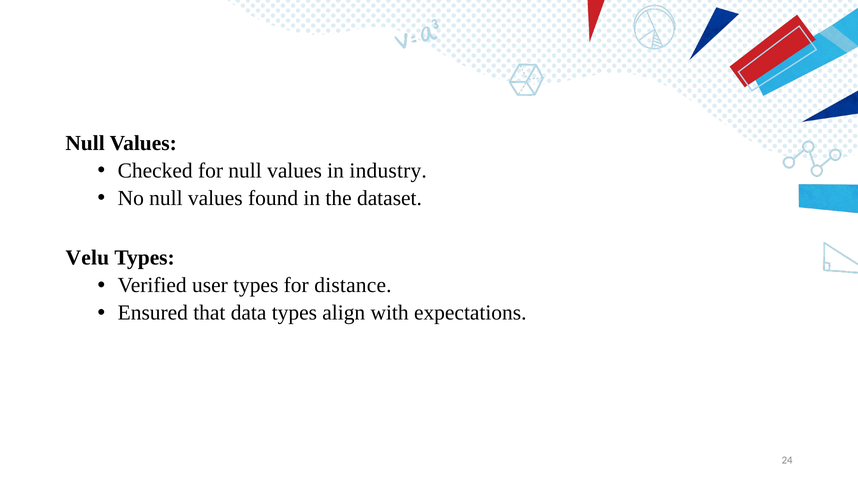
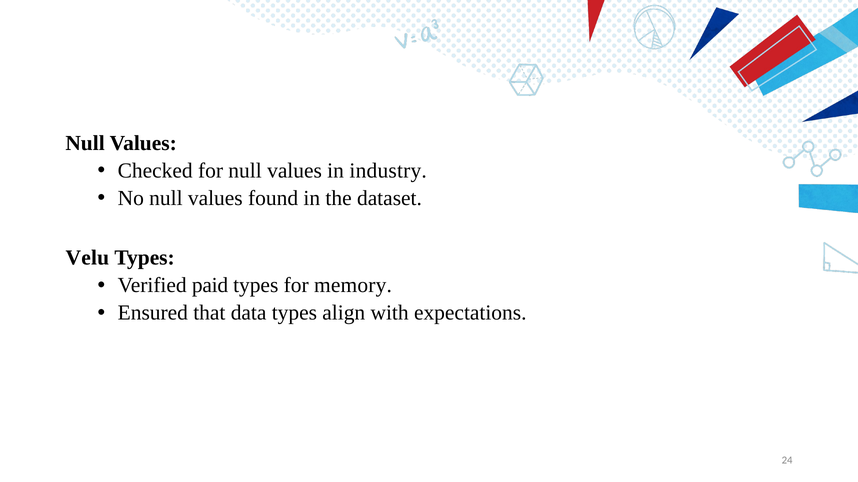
user: user -> paid (210, 286)
distance: distance -> memory (353, 286)
